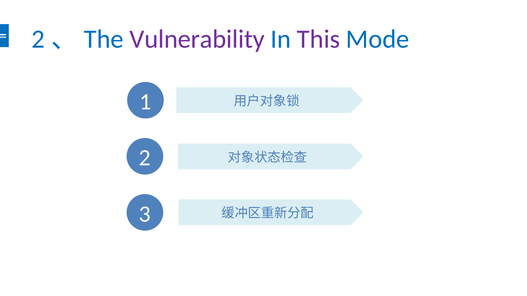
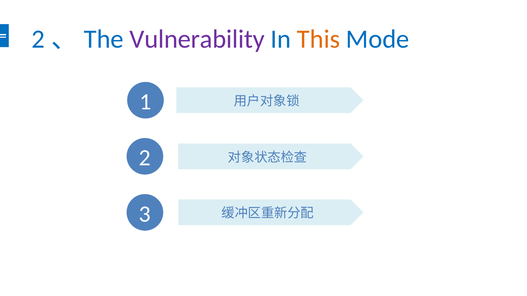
This colour: purple -> orange (318, 39)
